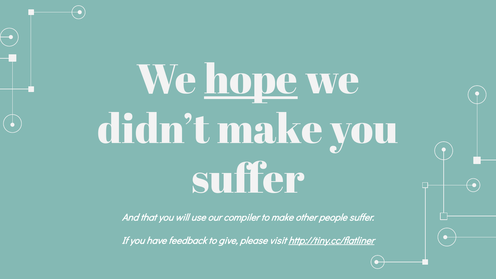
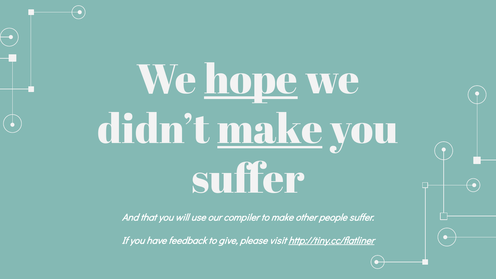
make underline: none -> present (270, 129)
